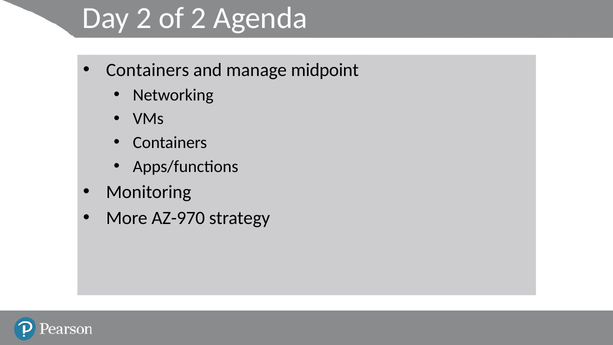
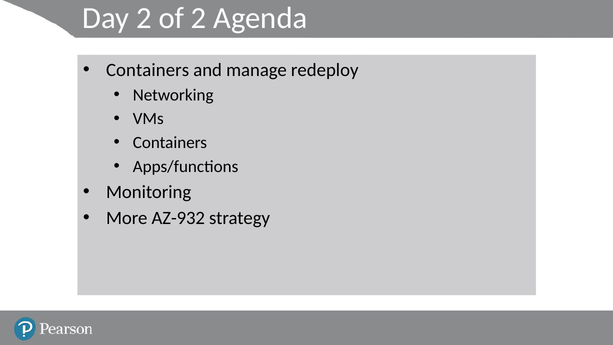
midpoint: midpoint -> redeploy (325, 70)
AZ-970: AZ-970 -> AZ-932 (178, 218)
